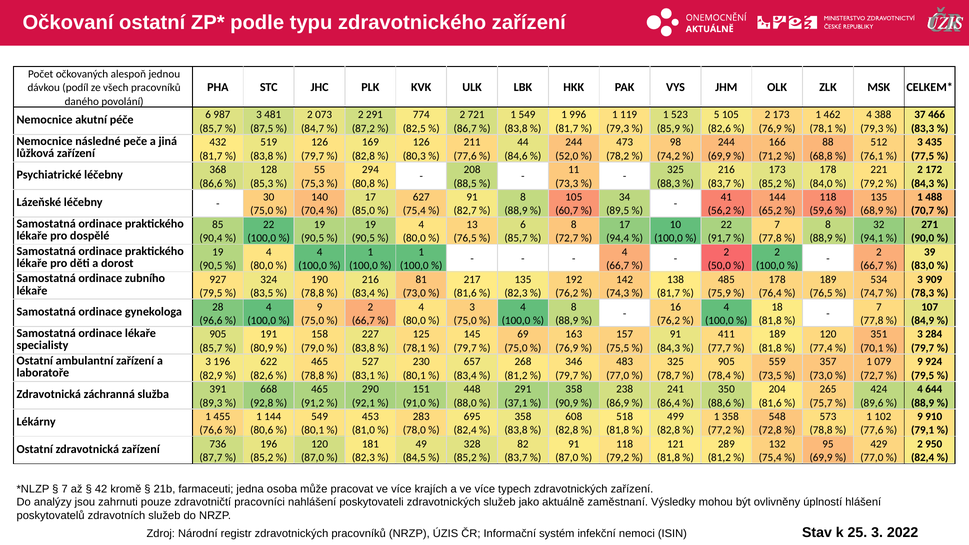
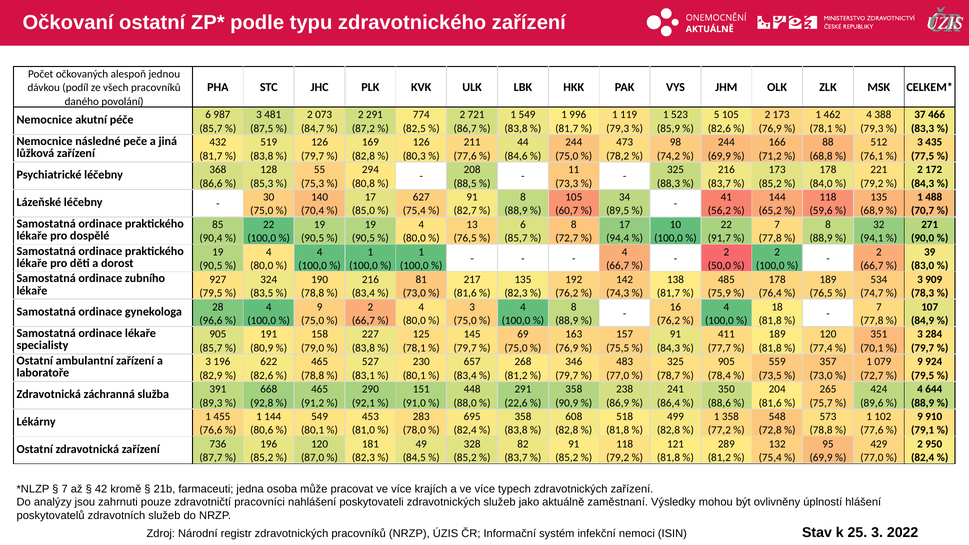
52,0: 52,0 -> 75,0 (567, 156)
37,1: 37,1 -> 22,6 (516, 403)
87,0: 87,0 -> 85,2 (567, 458)
